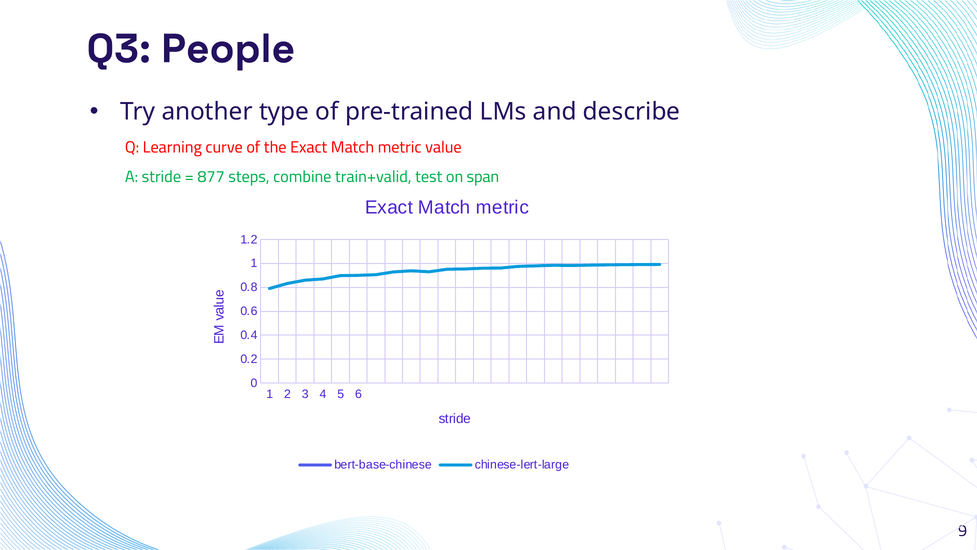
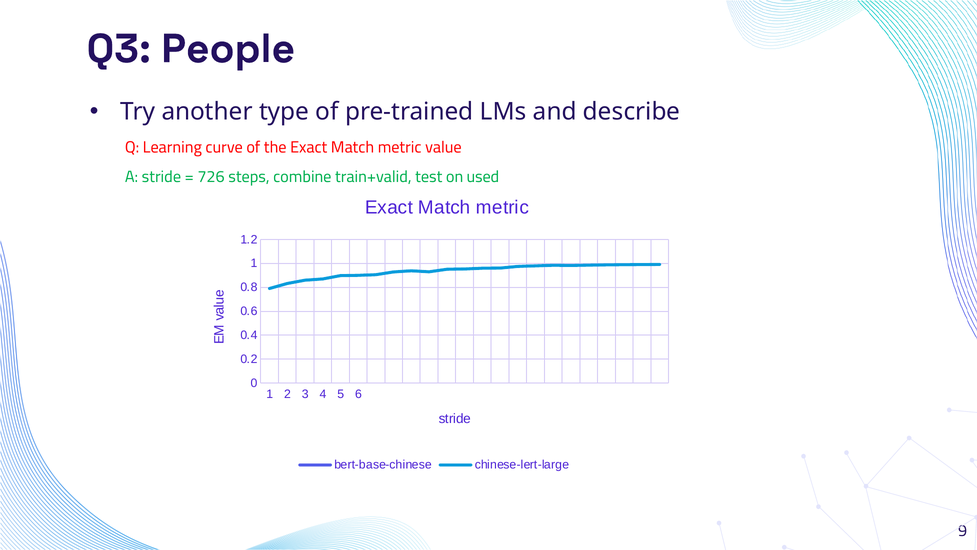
877: 877 -> 726 (211, 177)
span: span -> used (483, 177)
